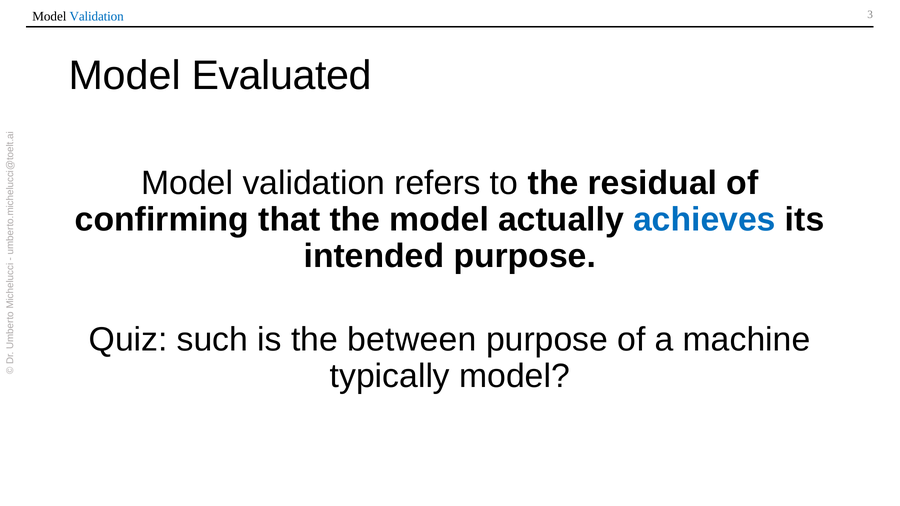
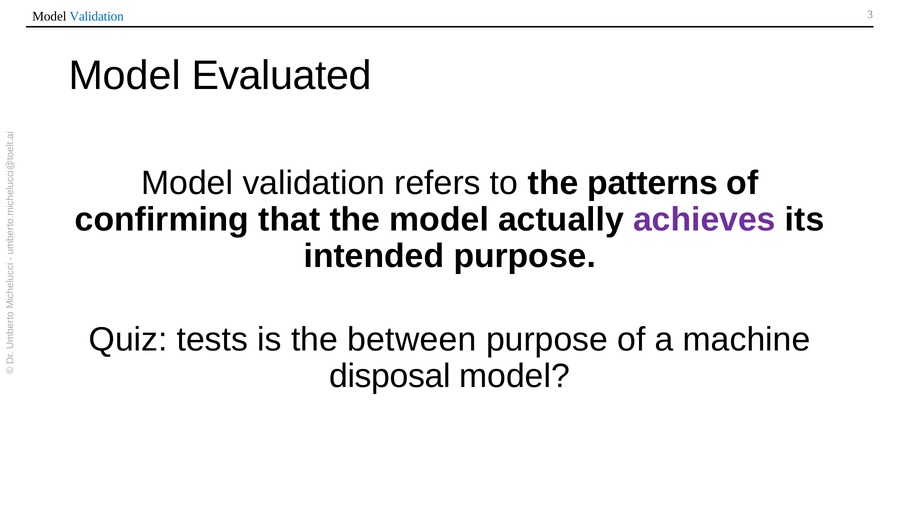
residual: residual -> patterns (653, 183)
achieves colour: blue -> purple (704, 220)
such: such -> tests (212, 340)
typically: typically -> disposal (390, 376)
